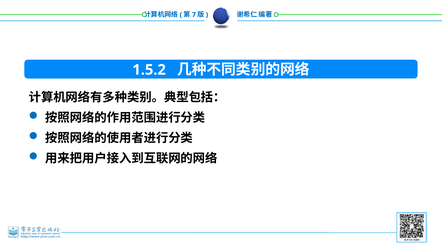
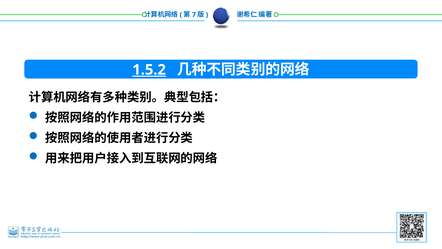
1.5.2 underline: none -> present (149, 70)
